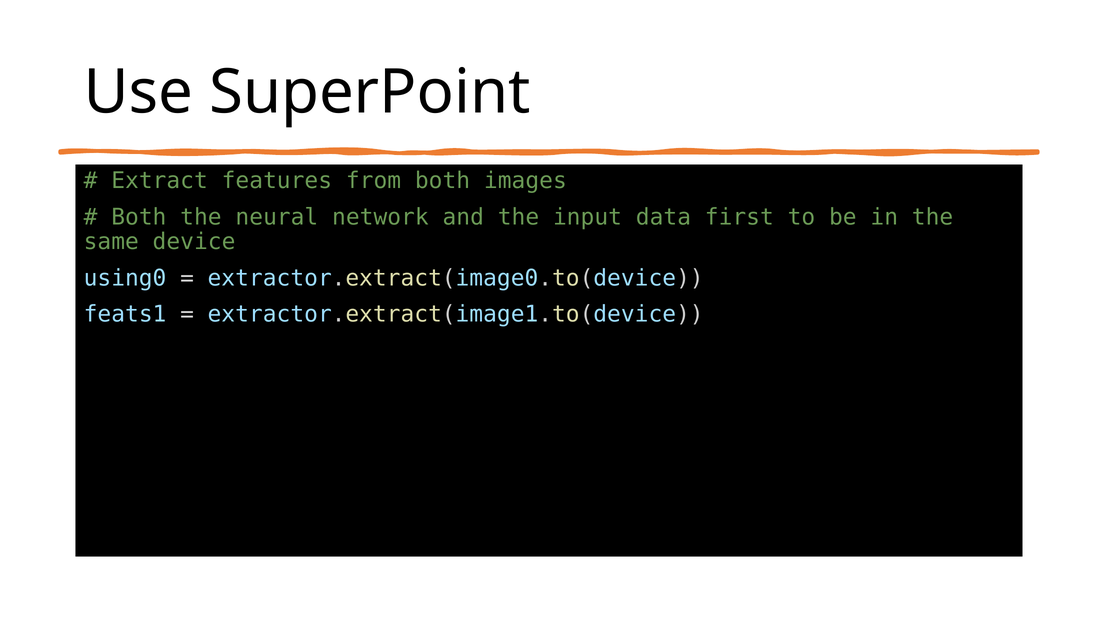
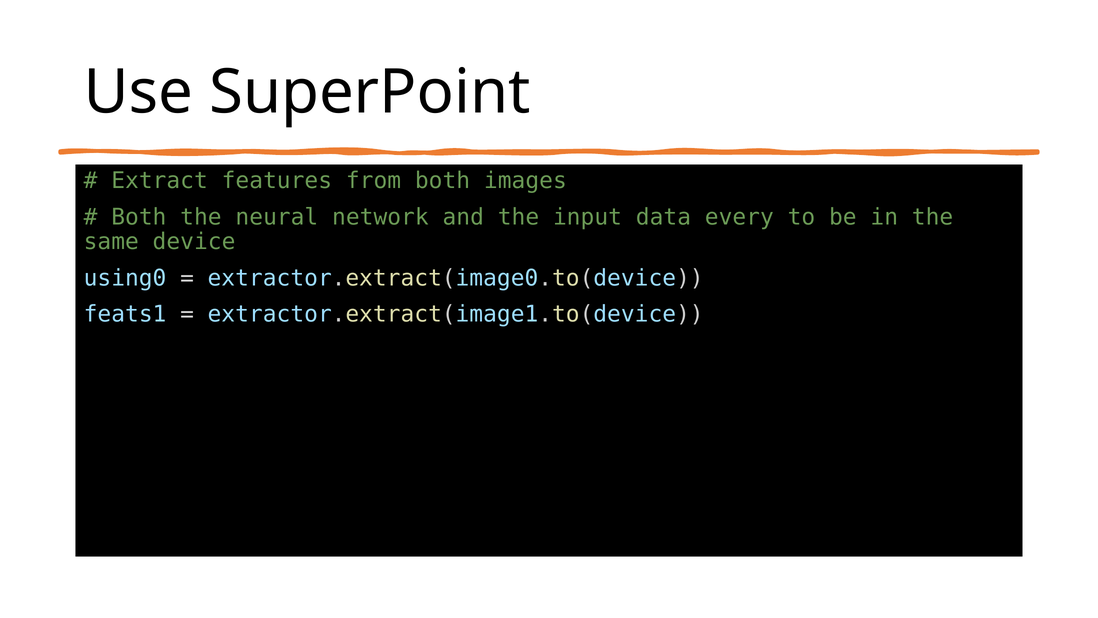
first: first -> every (739, 217)
